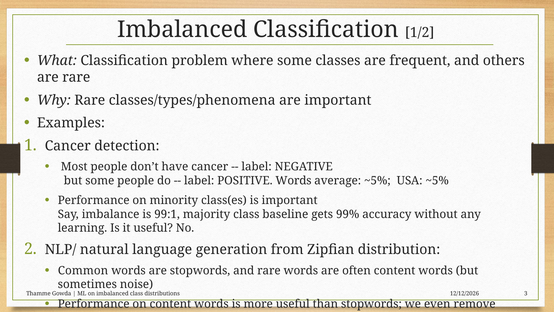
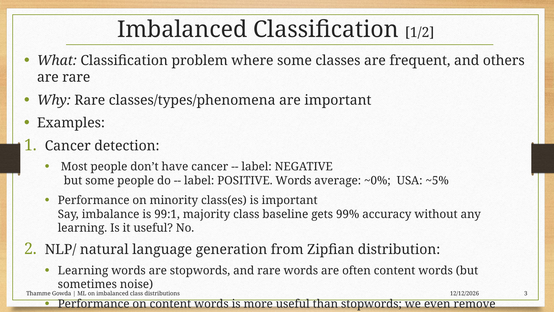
average ~5%: ~5% -> ~0% (377, 180)
Common: Common -> Learning (83, 270)
